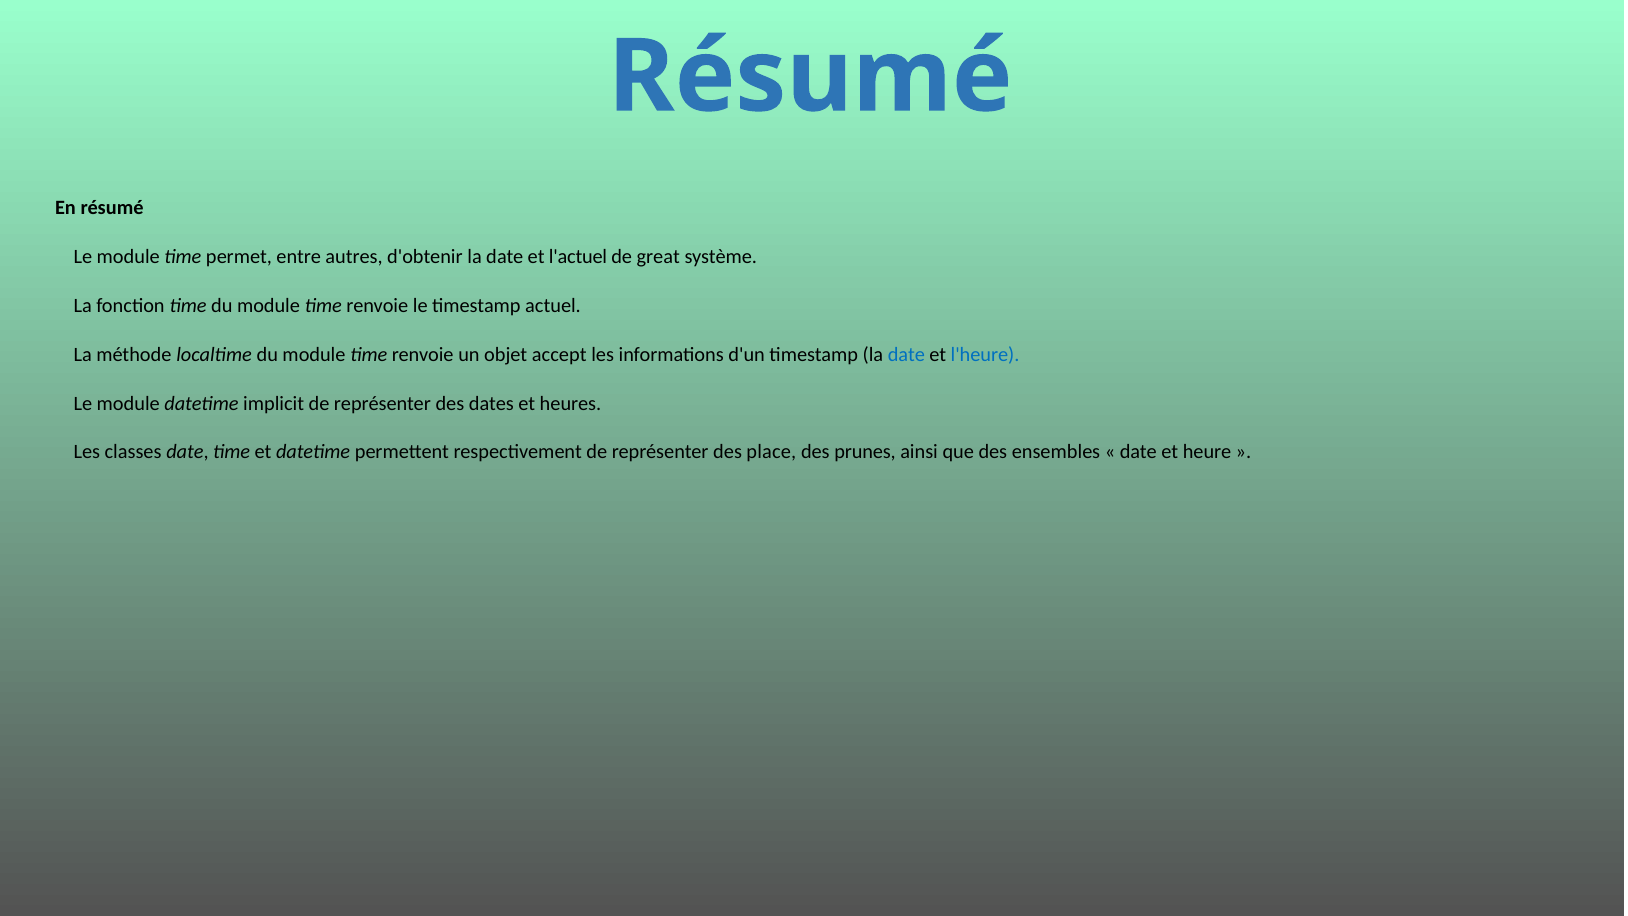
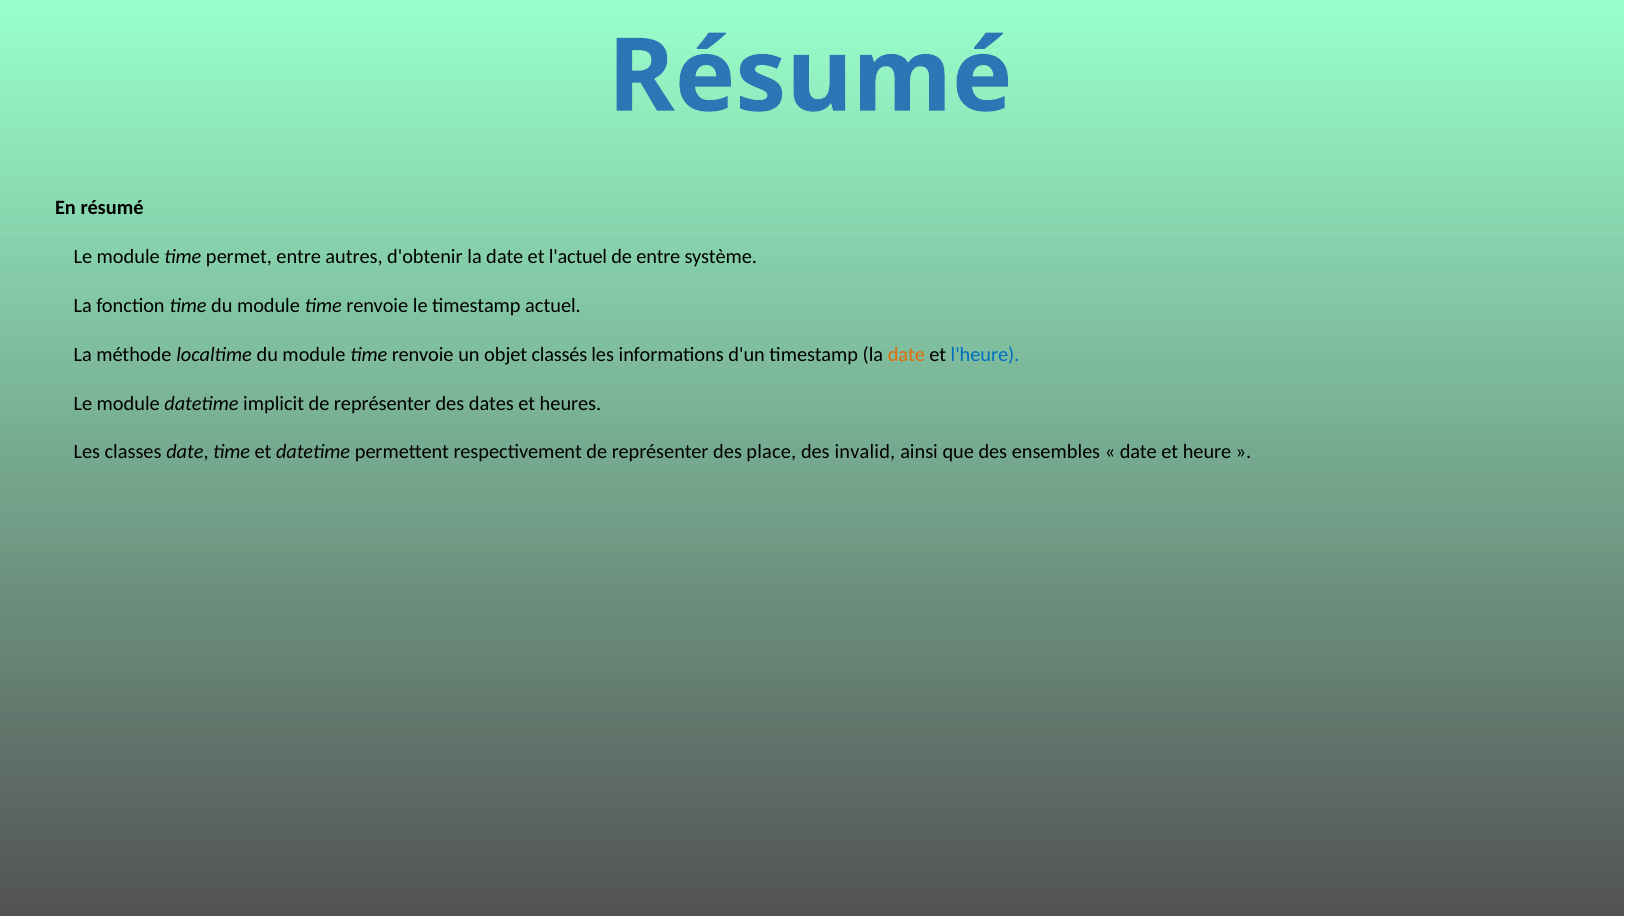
de great: great -> entre (658, 257)
accept: accept -> classés (559, 354)
date colour: blue -> orange (906, 354)
prunes: prunes -> invalid (865, 452)
